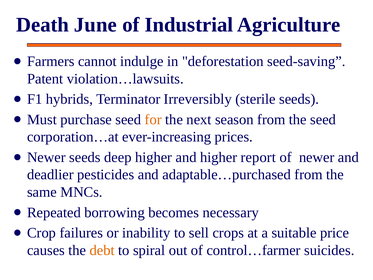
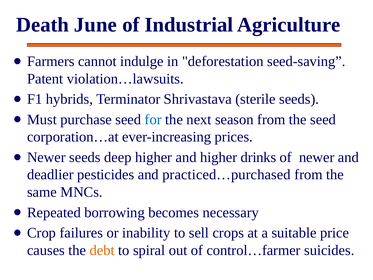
Irreversibly: Irreversibly -> Shrivastava (198, 99)
for colour: orange -> blue (153, 119)
report: report -> drinks (258, 157)
adaptable…purchased: adaptable…purchased -> practiced…purchased (227, 175)
